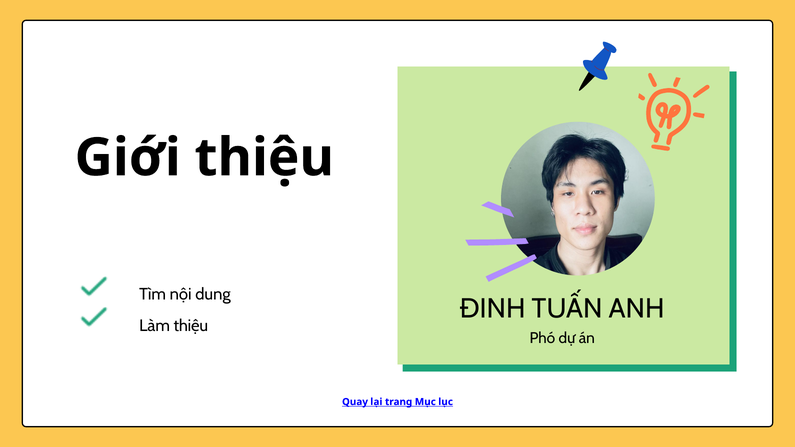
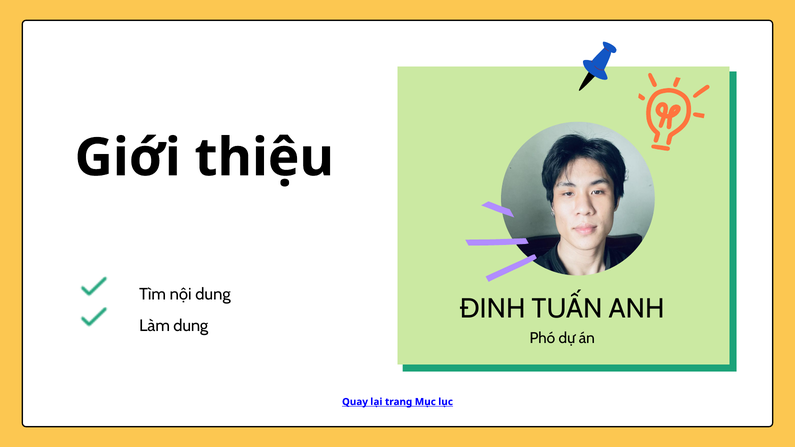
Làm thiệu: thiệu -> dung (191, 326)
